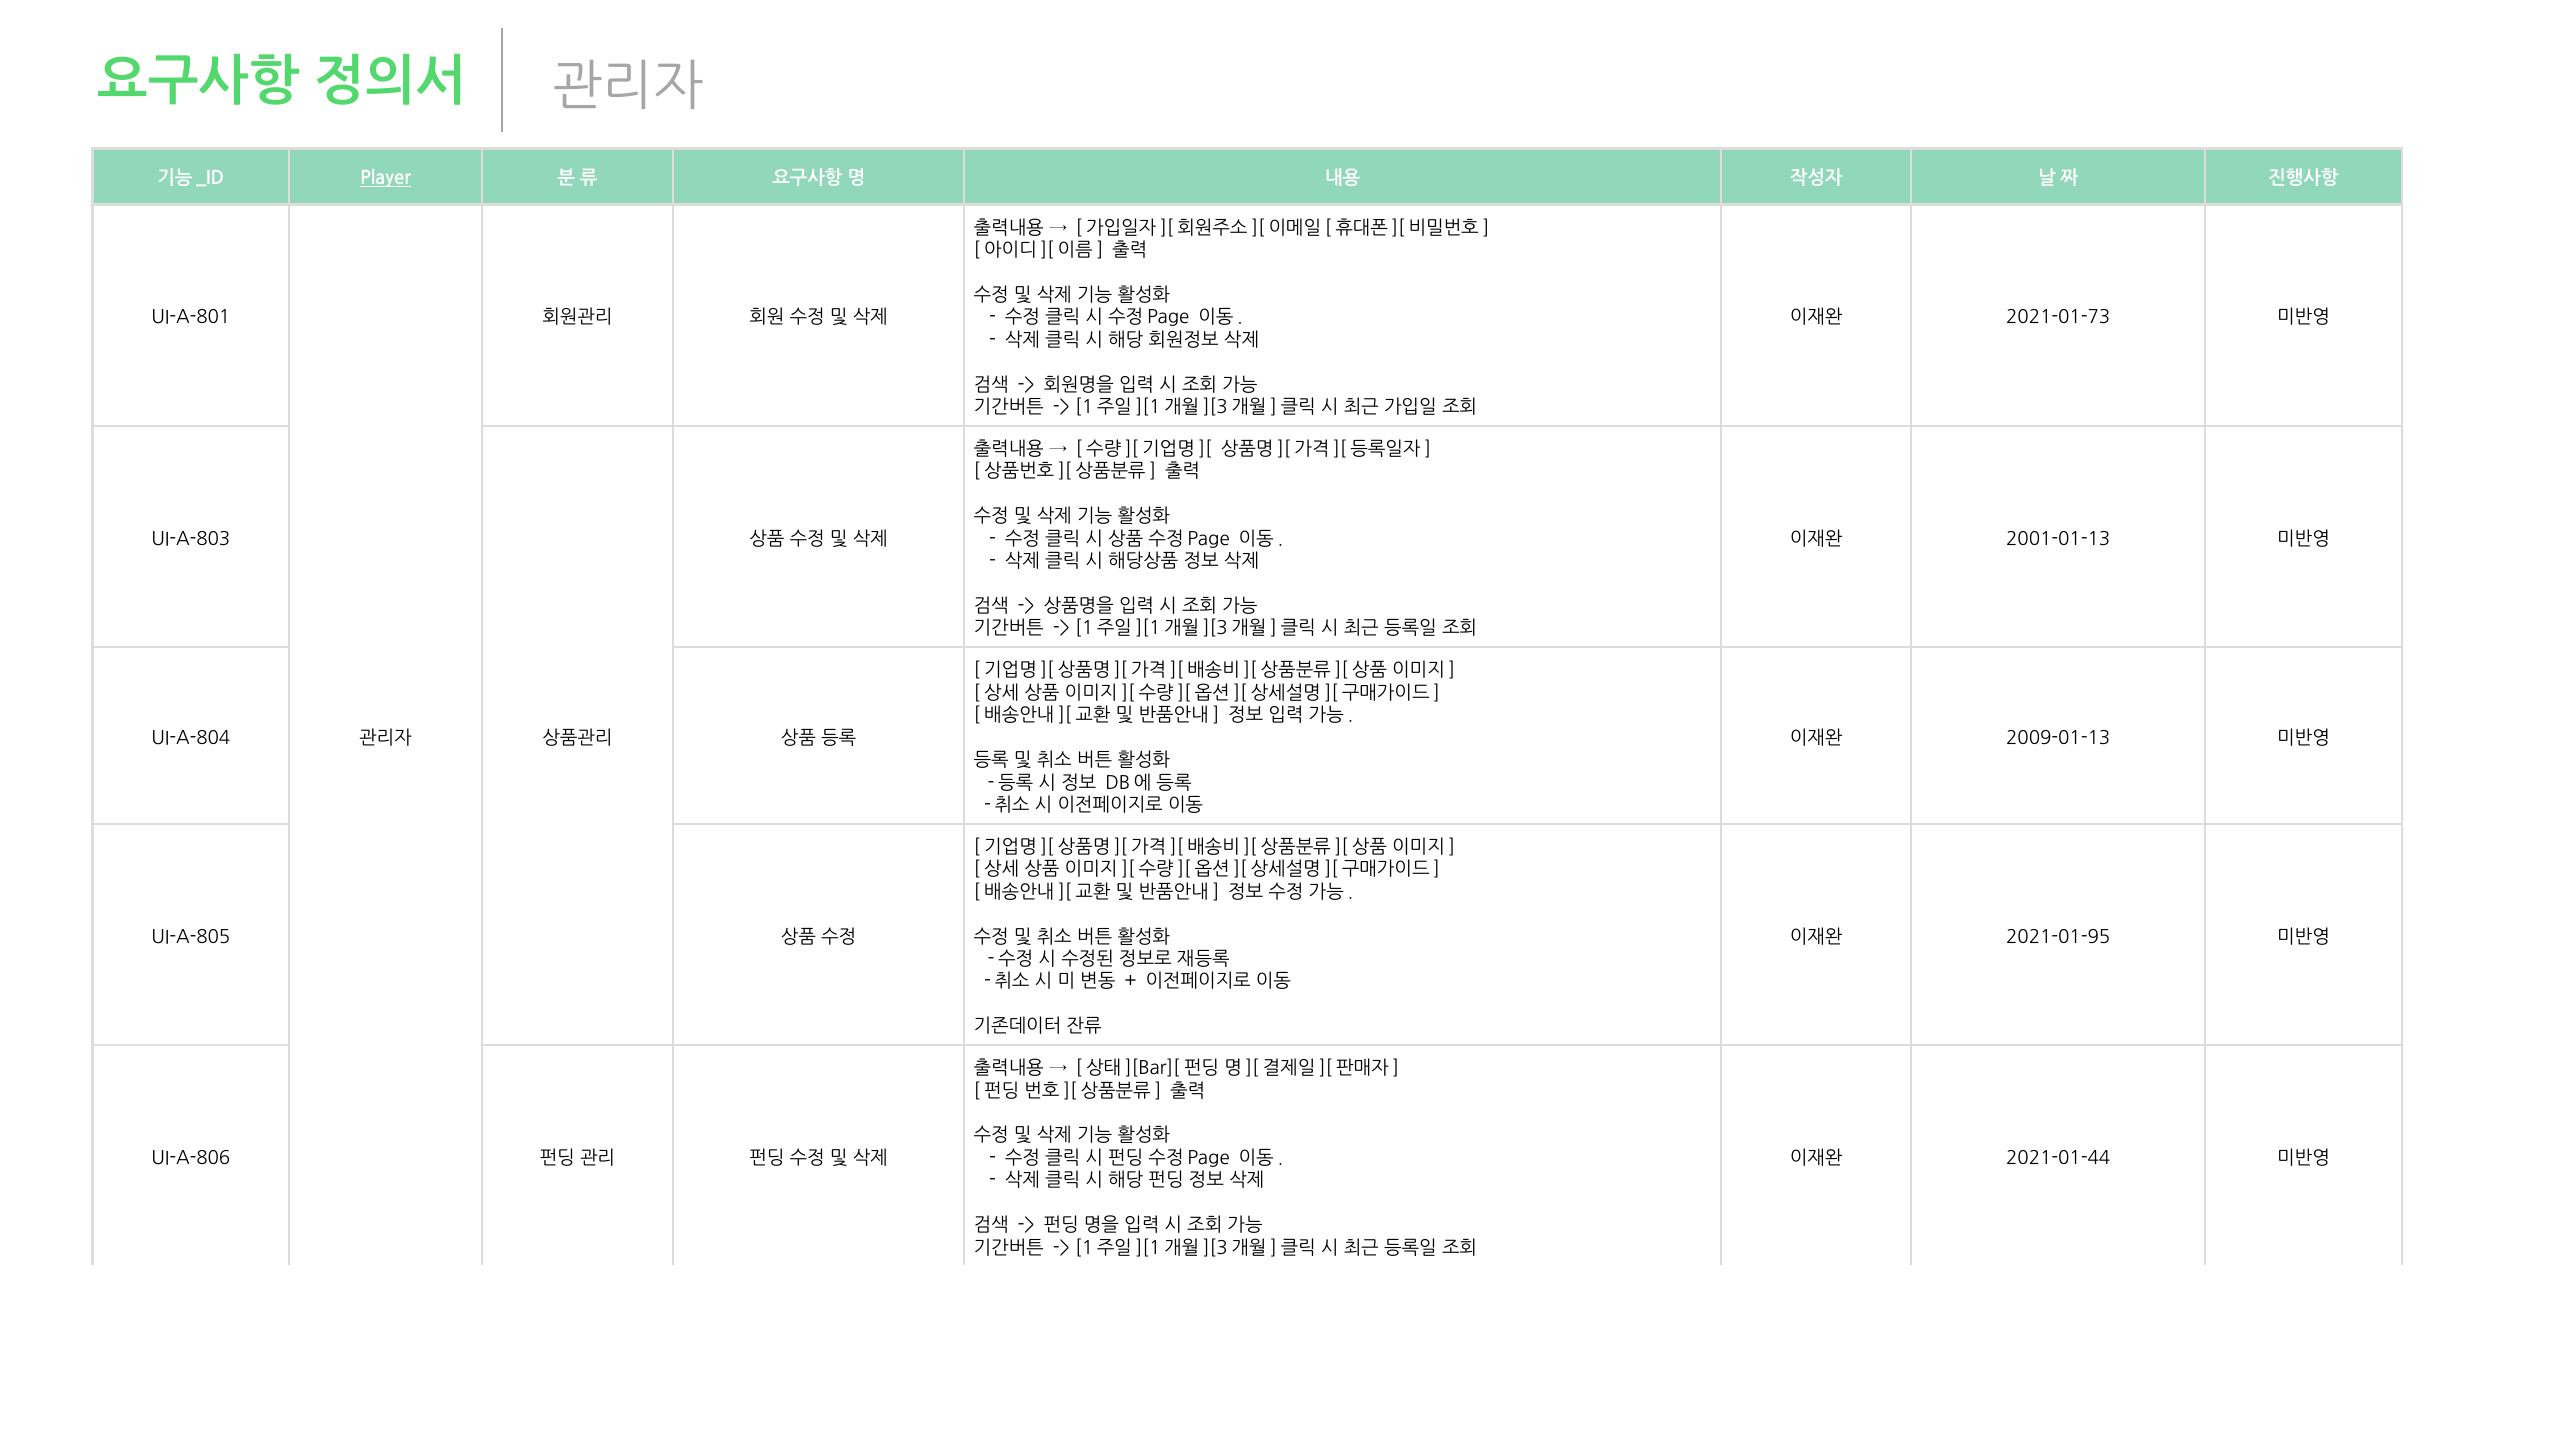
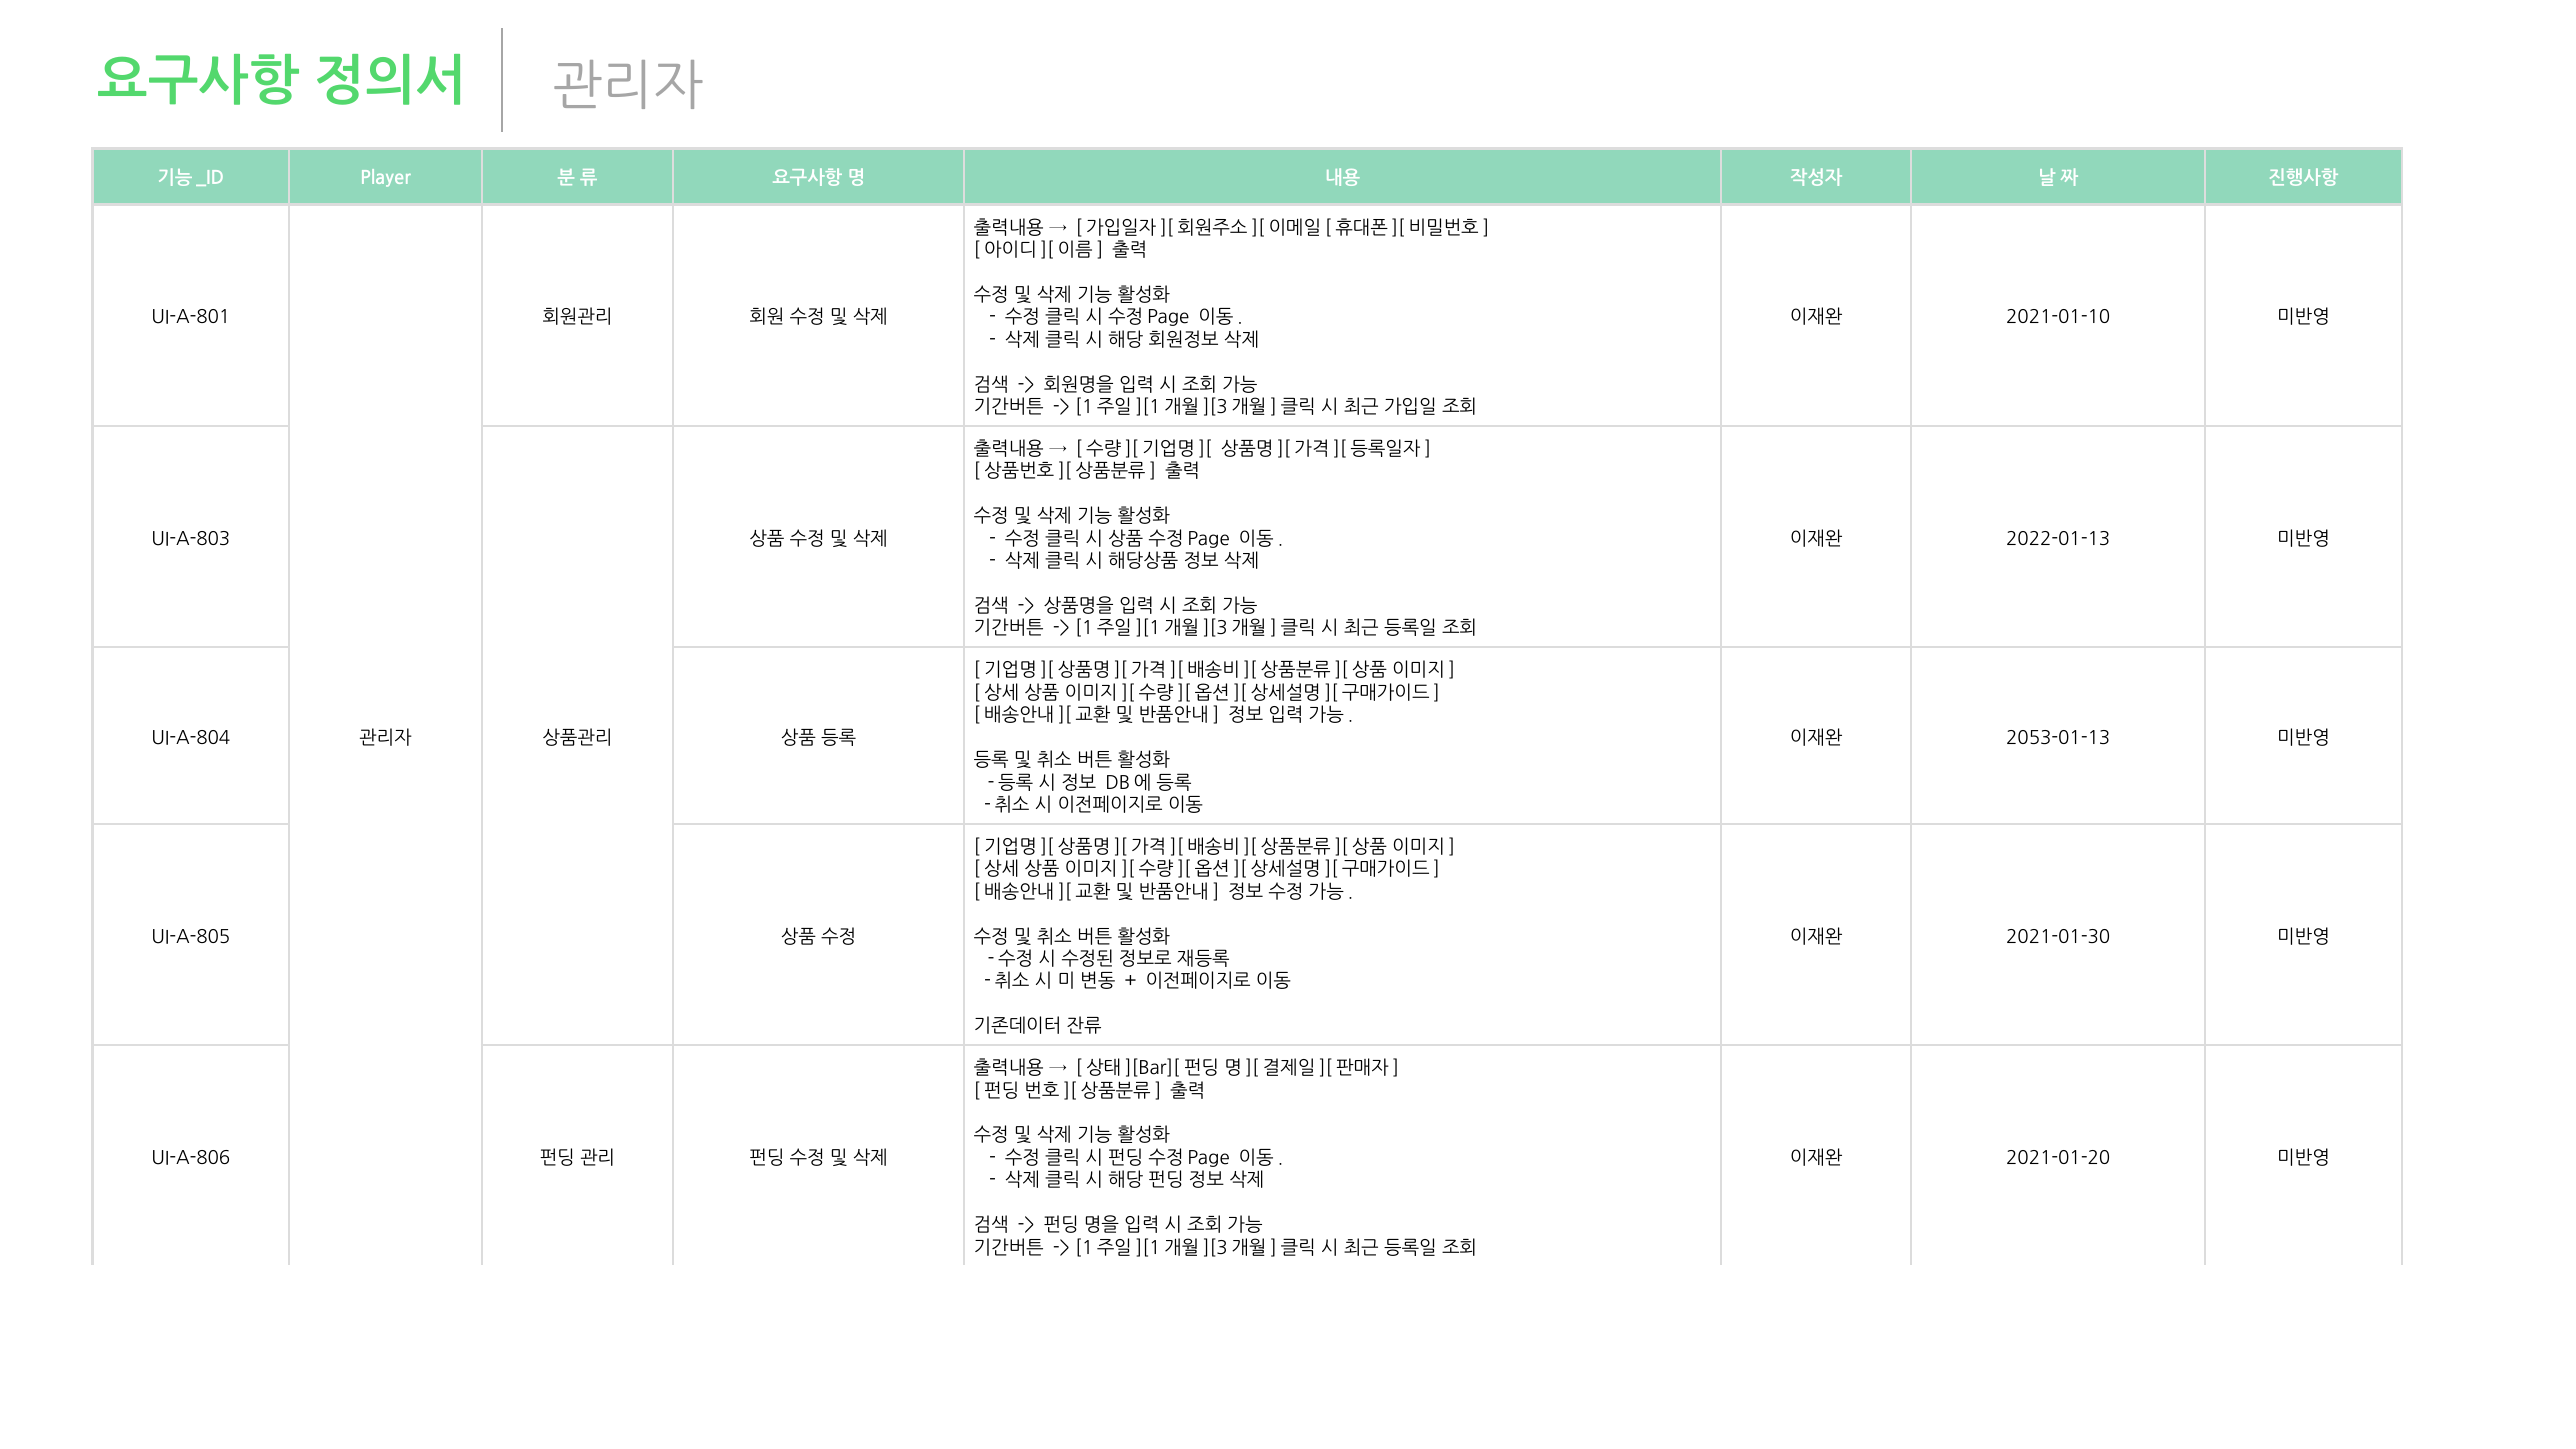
Player underline: present -> none (386, 179)
2021-01-73: 2021-01-73 -> 2021-01-10 (2058, 318)
2001-01-13: 2001-01-13 -> 2022-01-13 (2058, 539)
2009-01-13: 2009-01-13 -> 2053-01-13 (2058, 738)
2021-01-95: 2021-01-95 -> 2021-01-30 (2058, 937)
2021-01-44: 2021-01-44 -> 2021-01-20 (2058, 1158)
